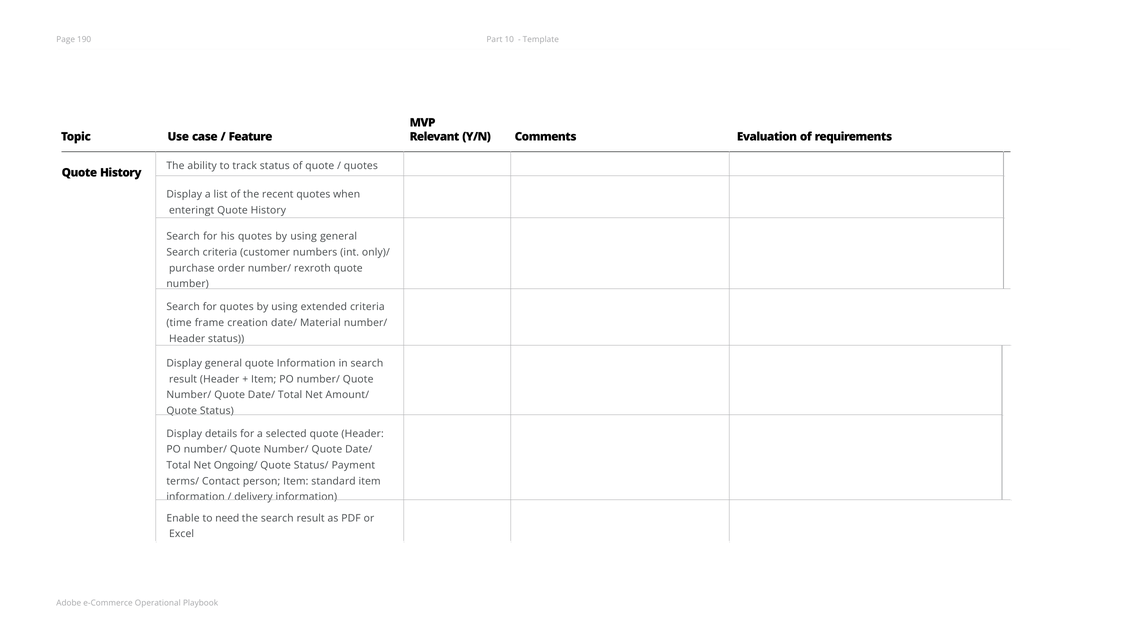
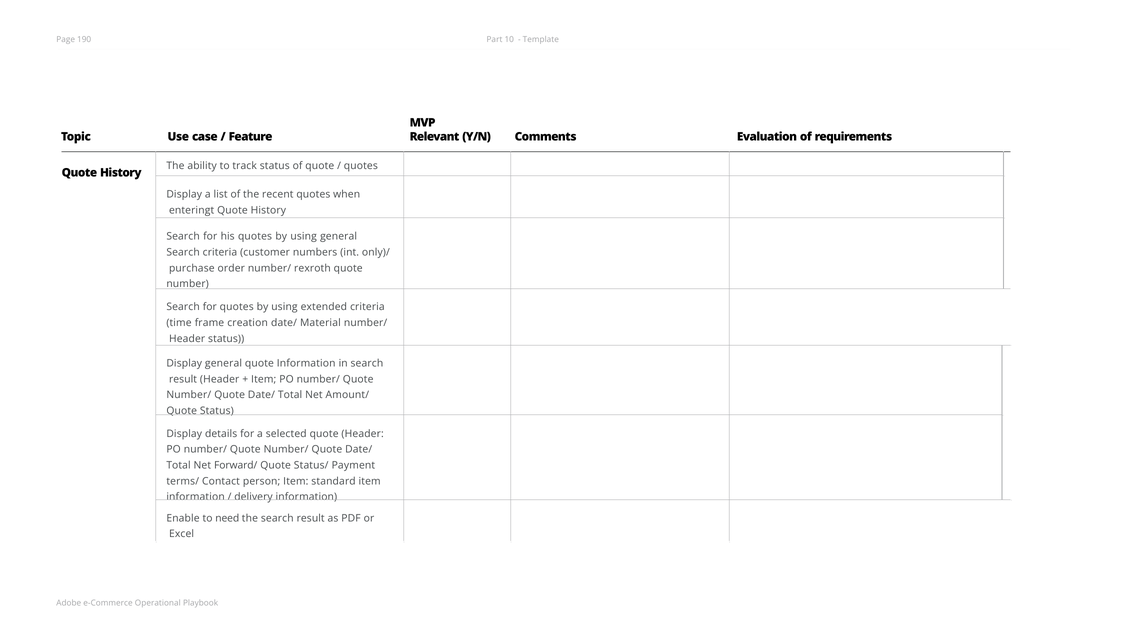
Ongoing/: Ongoing/ -> Forward/ (236, 465)
